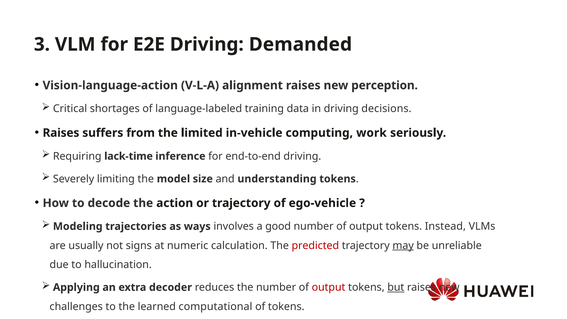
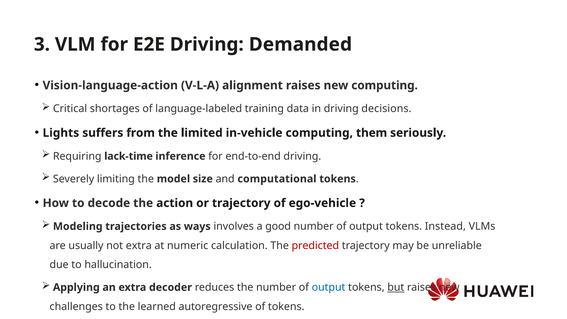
new perception: perception -> computing (385, 85)
Raises: Raises -> Lights (61, 133)
work: work -> them (372, 133)
understanding: understanding -> computational (277, 179)
not signs: signs -> extra (139, 245)
may underline: present -> none (403, 245)
output colour: red -> blue (329, 287)
computational: computational -> autoregressive (216, 306)
